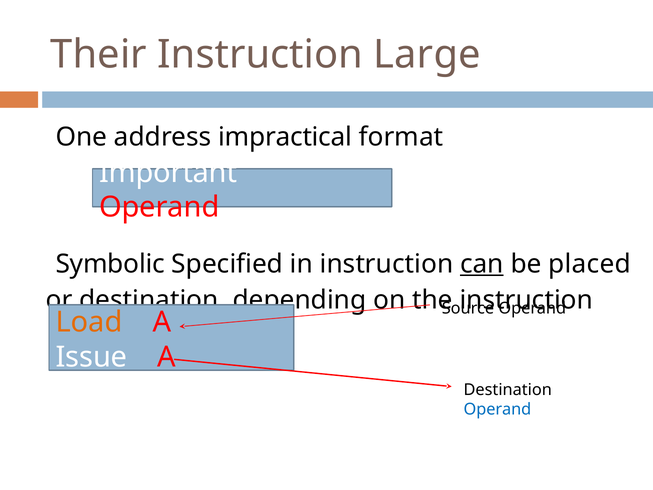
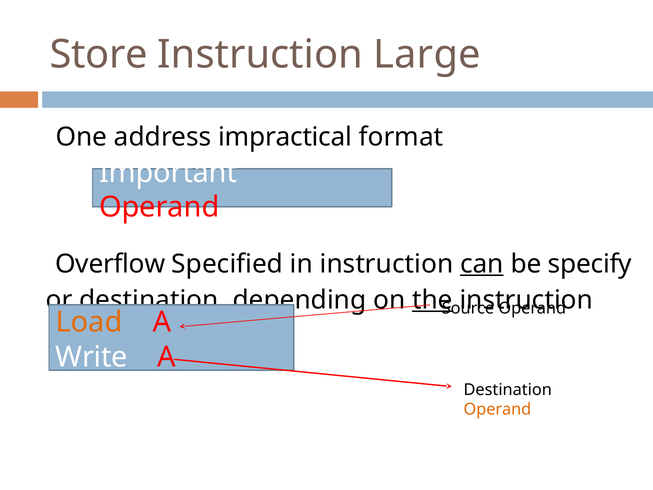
Their: Their -> Store (99, 54)
Symbolic: Symbolic -> Overflow (110, 264)
placed: placed -> specify (590, 264)
the underline: none -> present (432, 300)
Issue: Issue -> Write (92, 357)
Operand colour: blue -> orange (497, 409)
